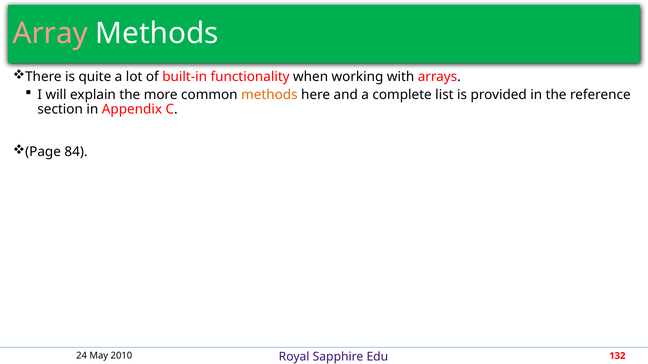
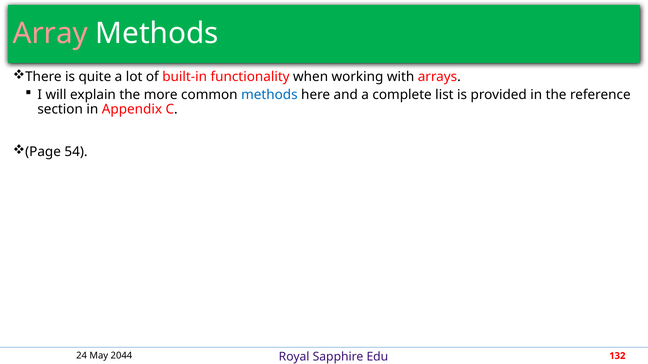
methods colour: orange -> blue (269, 95)
84: 84 -> 54 (76, 152)
2010: 2010 -> 2044 (121, 356)
